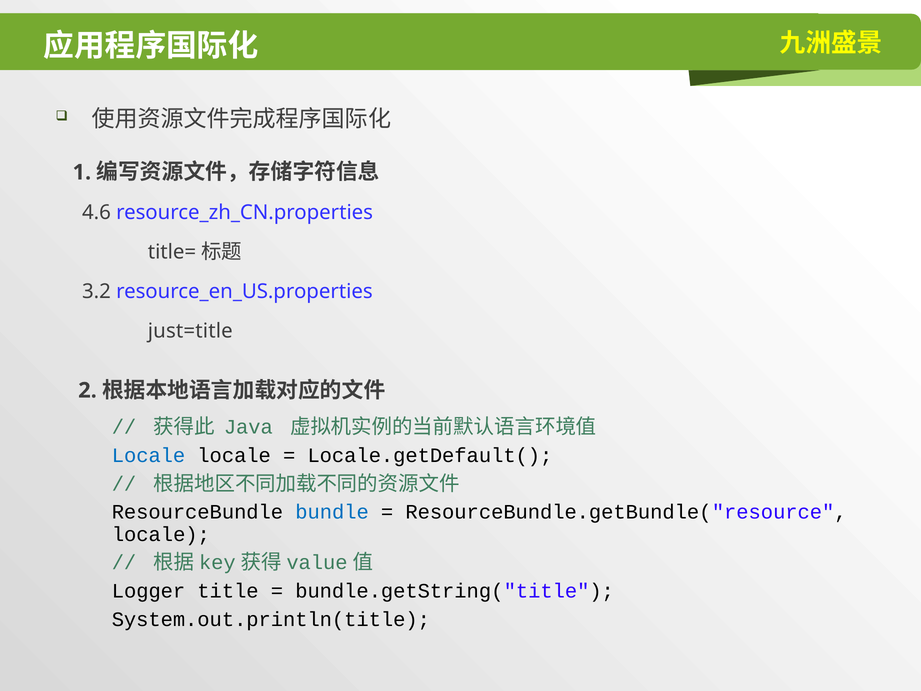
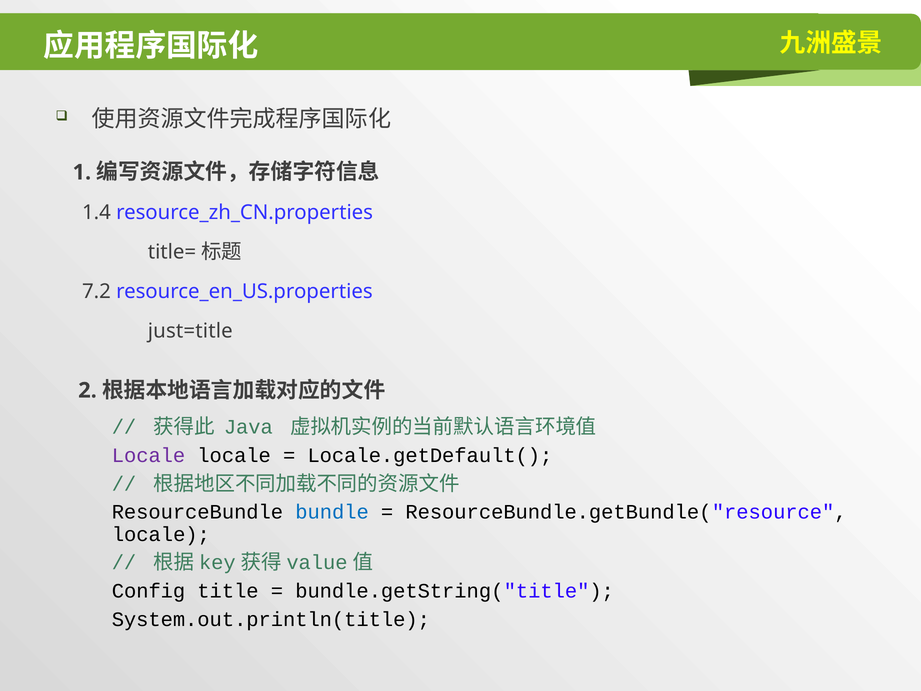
4.6: 4.6 -> 1.4 (96, 212)
3.2: 3.2 -> 7.2 (96, 291)
Locale colour: blue -> purple (149, 455)
Logger: Logger -> Config (149, 591)
